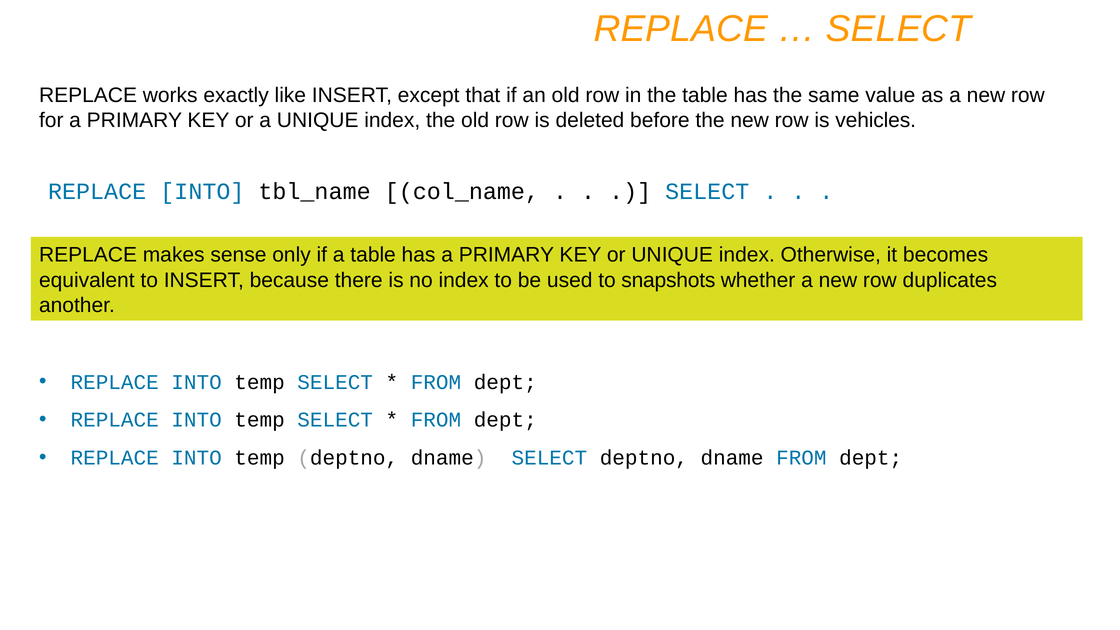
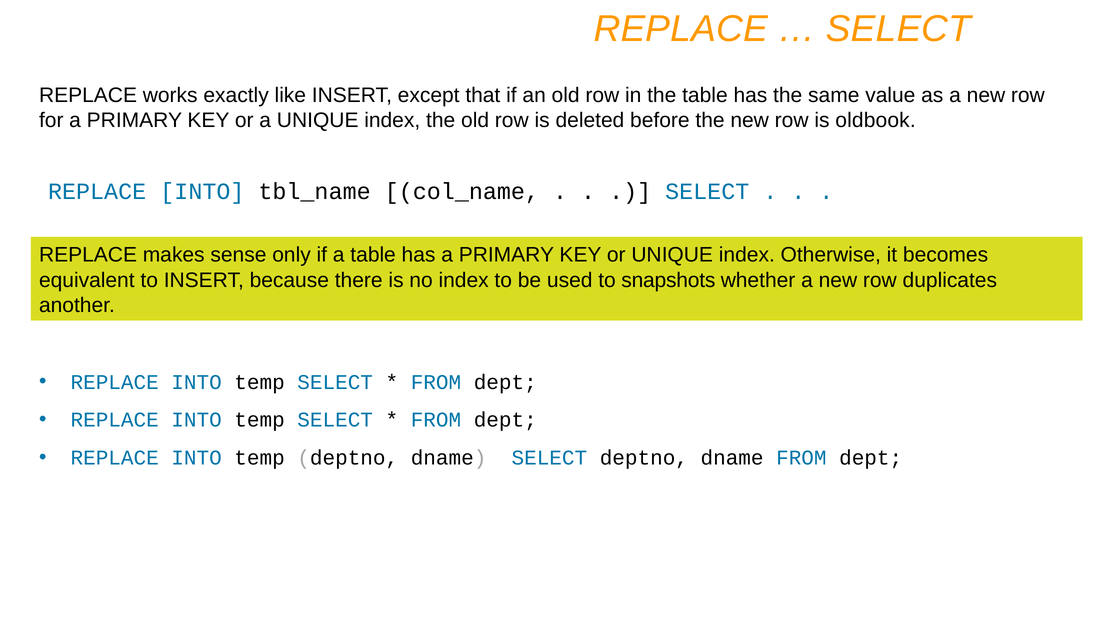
vehicles: vehicles -> oldbook (876, 120)
